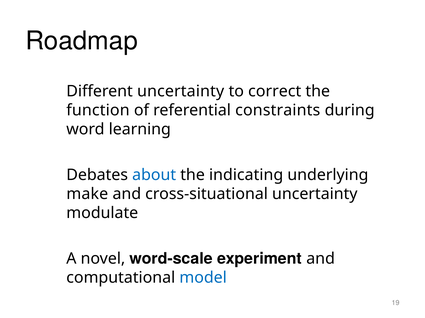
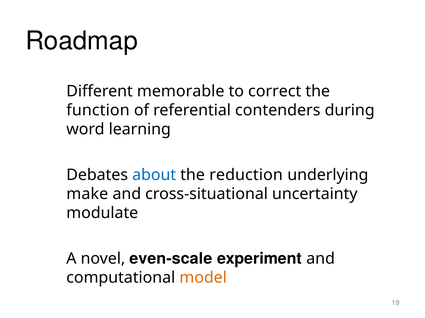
Different uncertainty: uncertainty -> memorable (181, 91)
constraints: constraints -> contenders (278, 110)
indicating: indicating -> reduction (246, 175)
word-scale: word-scale -> even-scale (171, 259)
model colour: blue -> orange (203, 278)
